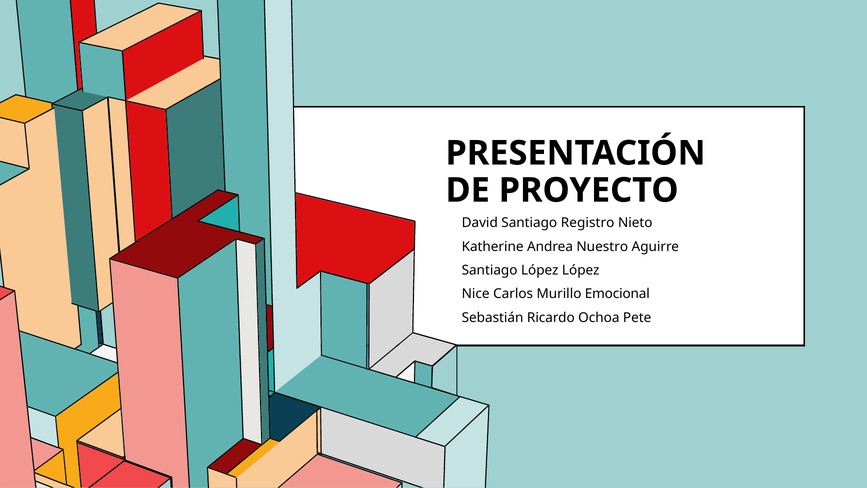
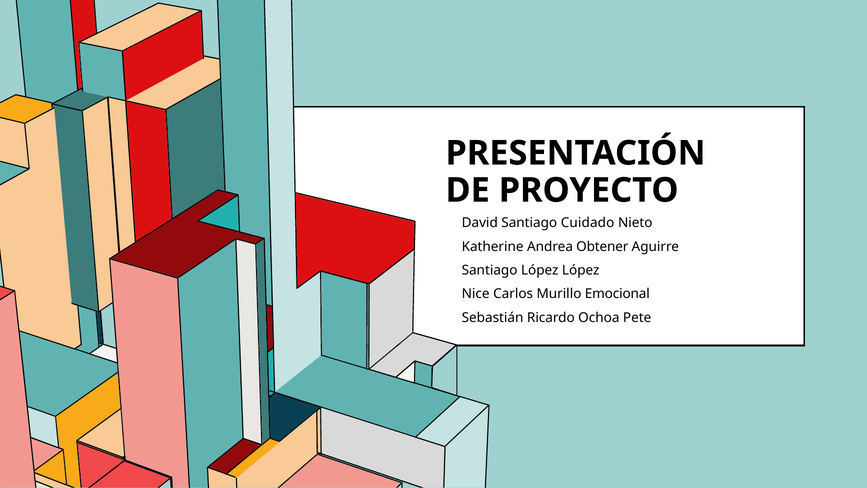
Registro: Registro -> Cuidado (588, 223)
Nuestro: Nuestro -> Obtener (602, 246)
